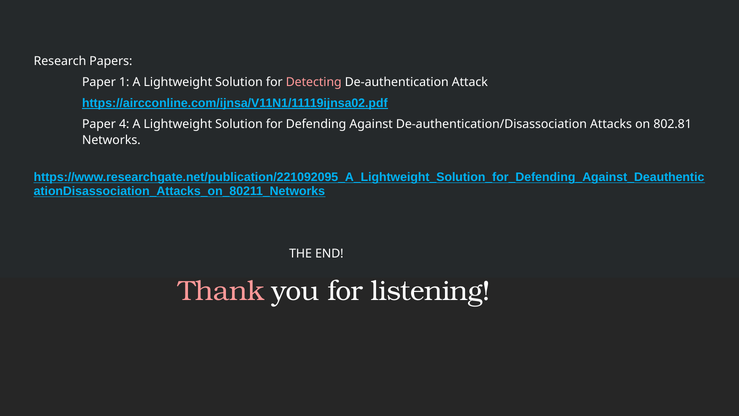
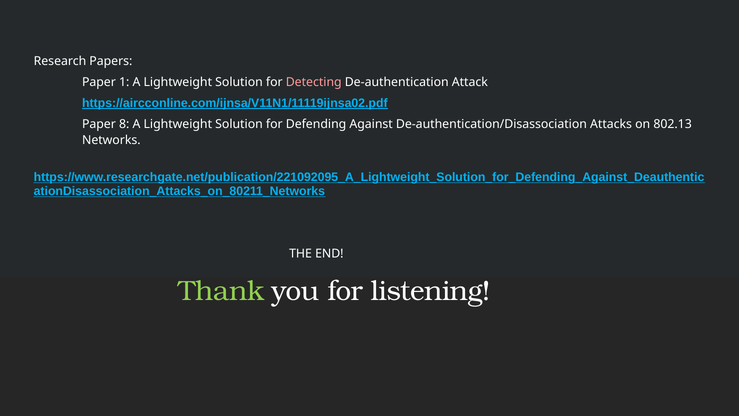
4: 4 -> 8 (124, 124)
802.81: 802.81 -> 802.13 (673, 124)
Thank colour: pink -> light green (221, 291)
